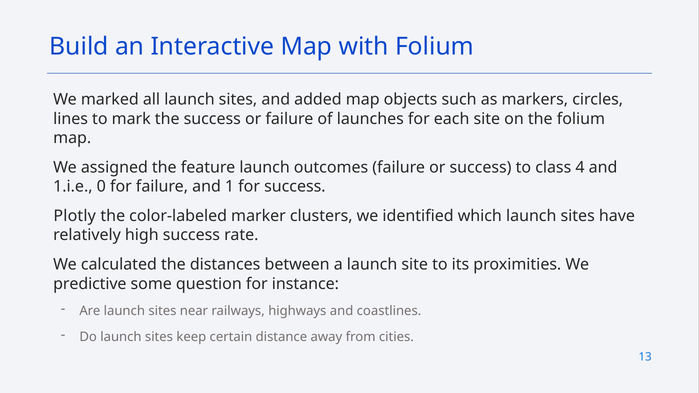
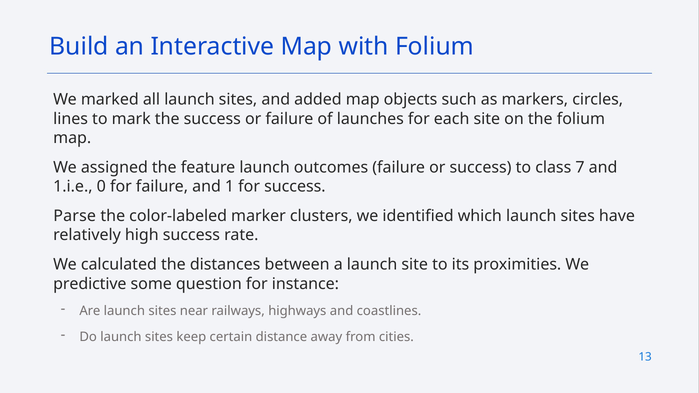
4: 4 -> 7 (580, 167)
Plotly: Plotly -> Parse (75, 216)
